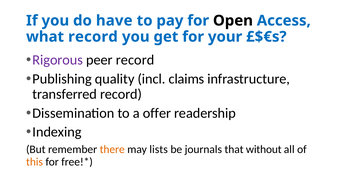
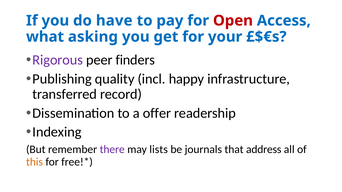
Open colour: black -> red (233, 21)
what record: record -> asking (93, 37)
peer record: record -> finders (135, 60)
claims: claims -> happy (186, 79)
there colour: orange -> purple (112, 150)
without: without -> address (264, 150)
